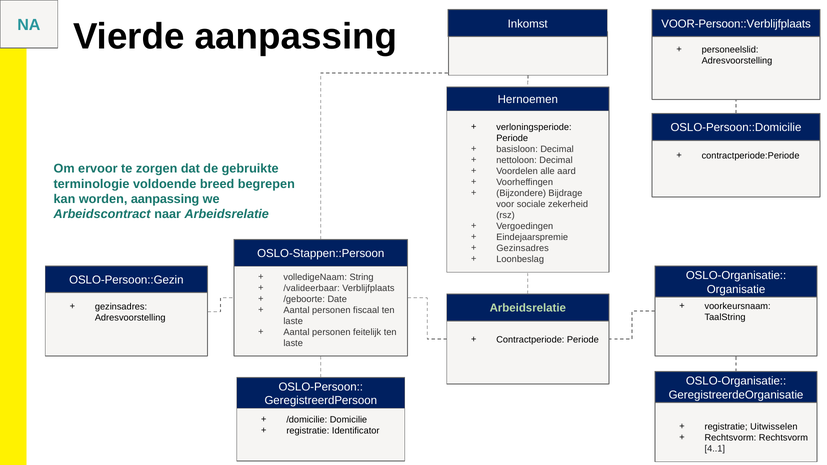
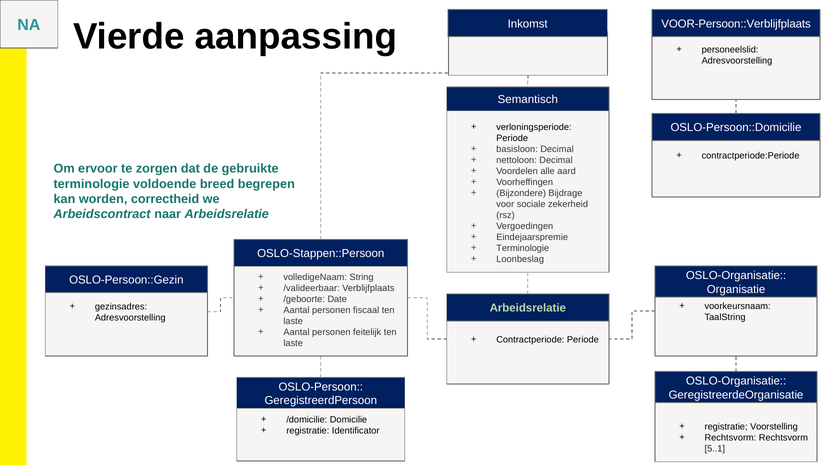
Hernoemen: Hernoemen -> Semantisch (528, 100)
worden aanpassing: aanpassing -> correctheid (165, 199)
Gezinsadres: Gezinsadres -> Terminologie (523, 248)
Uitwisselen: Uitwisselen -> Voorstelling (774, 427)
4..1: 4..1 -> 5..1 (715, 449)
